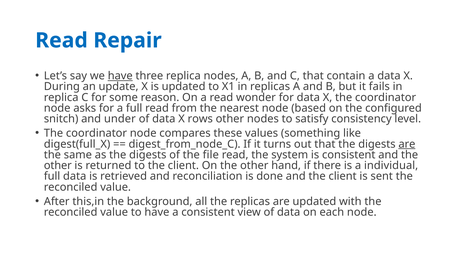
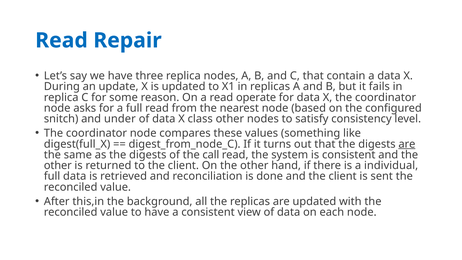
have underline: present -> none (120, 76)
wonder: wonder -> operate (256, 97)
rows: rows -> class (200, 119)
file: file -> call (211, 155)
